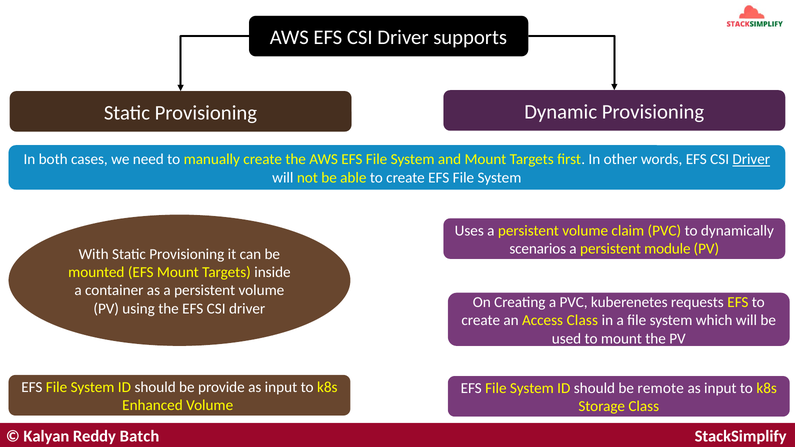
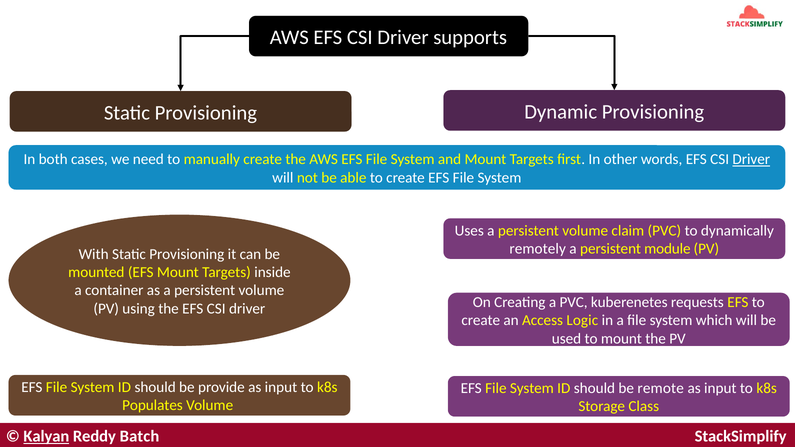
scenarios: scenarios -> remotely (538, 249)
Access Class: Class -> Logic (582, 321)
Enhanced: Enhanced -> Populates (153, 406)
Kalyan underline: none -> present (46, 436)
